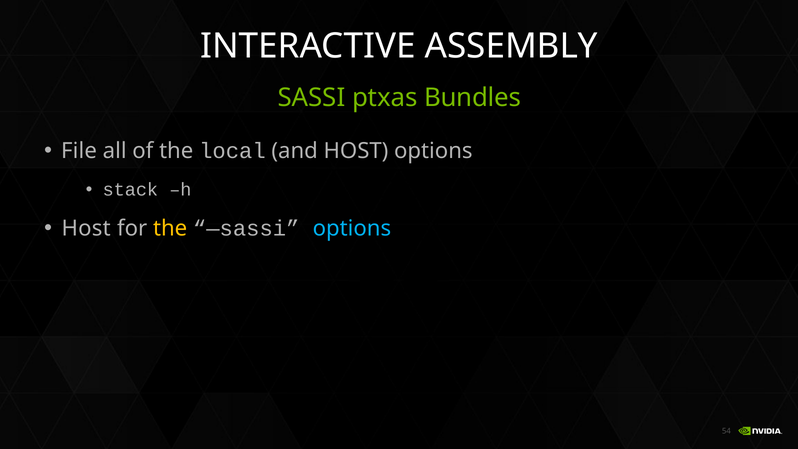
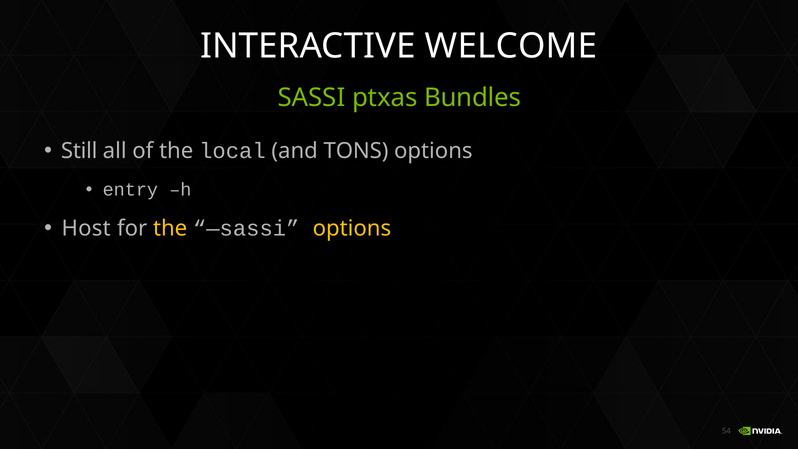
ASSEMBLY: ASSEMBLY -> WELCOME (511, 46)
File: File -> Still (79, 151)
and HOST: HOST -> TONS (356, 151)
stack: stack -> entry (130, 190)
options colour: light blue -> yellow (352, 228)
